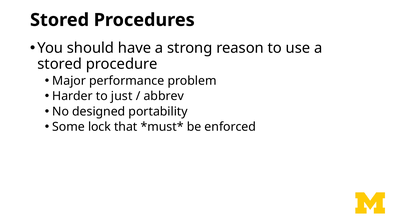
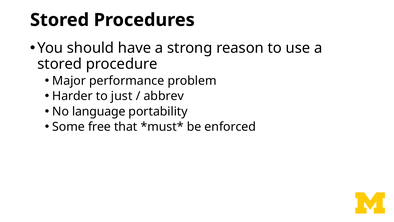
designed: designed -> language (99, 111)
lock: lock -> free (99, 127)
